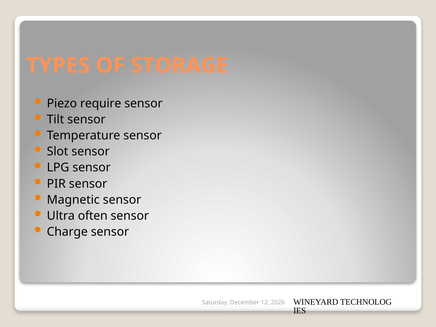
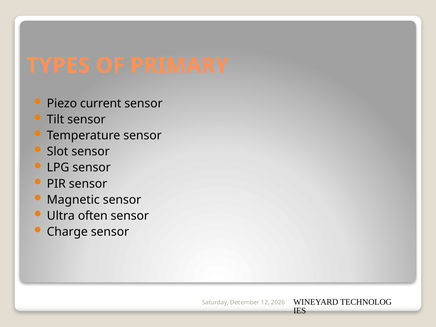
STORAGE: STORAGE -> PRIMARY (179, 65)
require: require -> current (101, 103)
